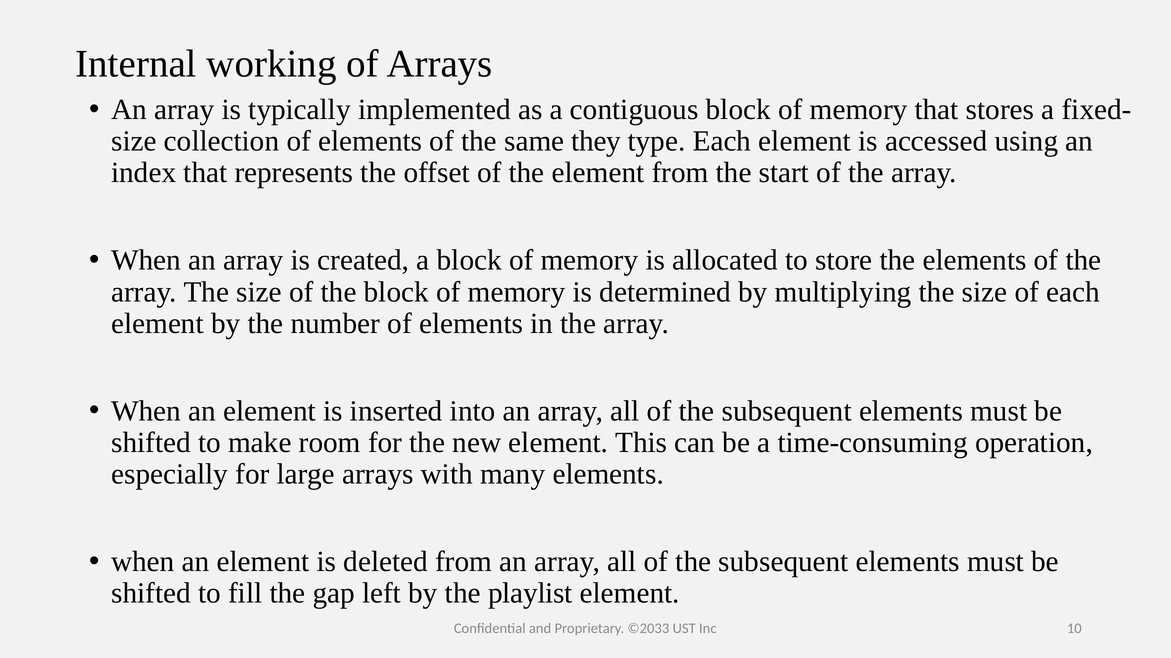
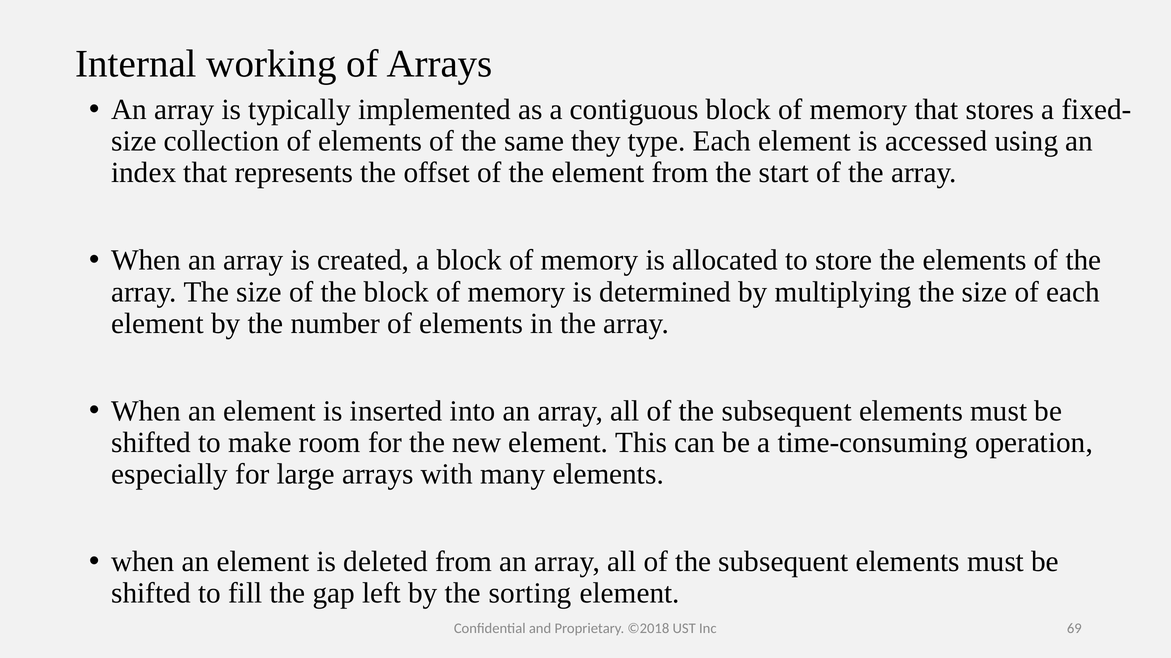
playlist: playlist -> sorting (530, 594)
©2033: ©2033 -> ©2018 (648, 629)
10: 10 -> 69 (1074, 629)
